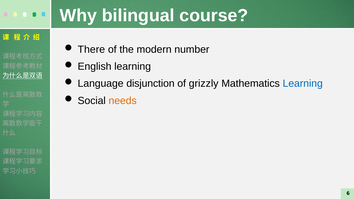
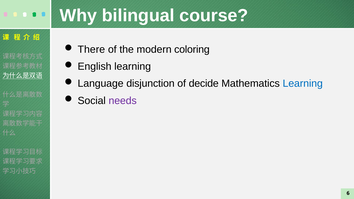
number: number -> coloring (192, 49)
grizzly: grizzly -> decide (204, 84)
needs colour: orange -> purple (123, 101)
